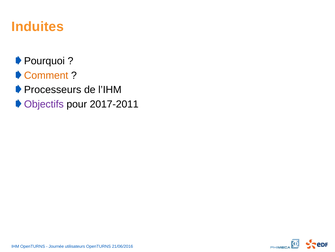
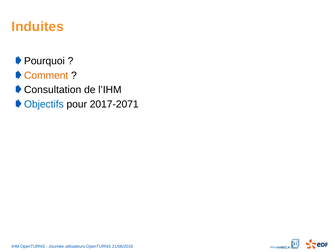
Processeurs: Processeurs -> Consultation (53, 90)
Objectifs colour: purple -> blue (44, 104)
2017-2011: 2017-2011 -> 2017-2071 (114, 104)
